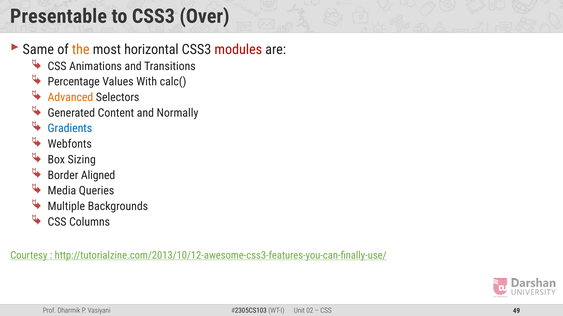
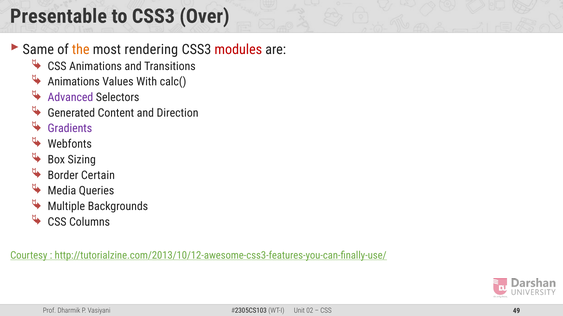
horizontal: horizontal -> rendering (151, 49)
Percentage: Percentage -> Animations (74, 82)
Advanced colour: orange -> purple (70, 98)
Normally: Normally -> Direction (178, 113)
Gradients colour: blue -> purple (70, 129)
Aligned: Aligned -> Certain (98, 176)
